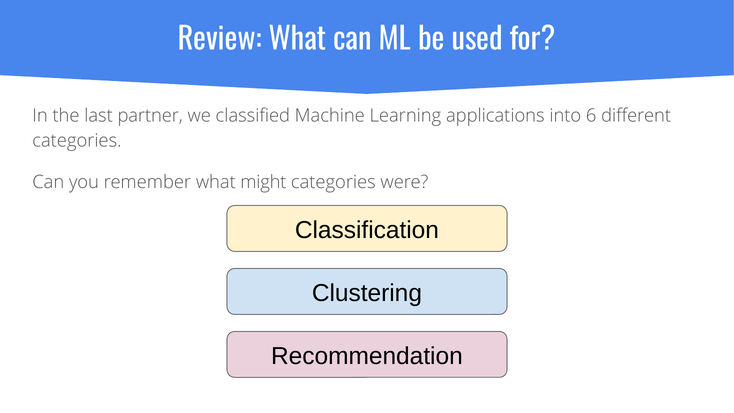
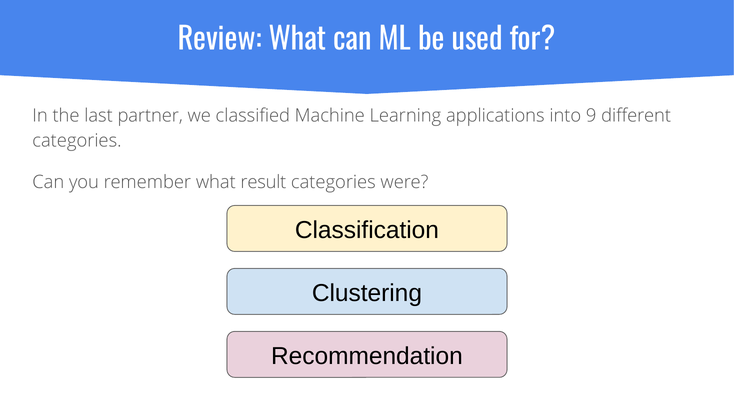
6: 6 -> 9 (591, 115)
might: might -> result (263, 182)
